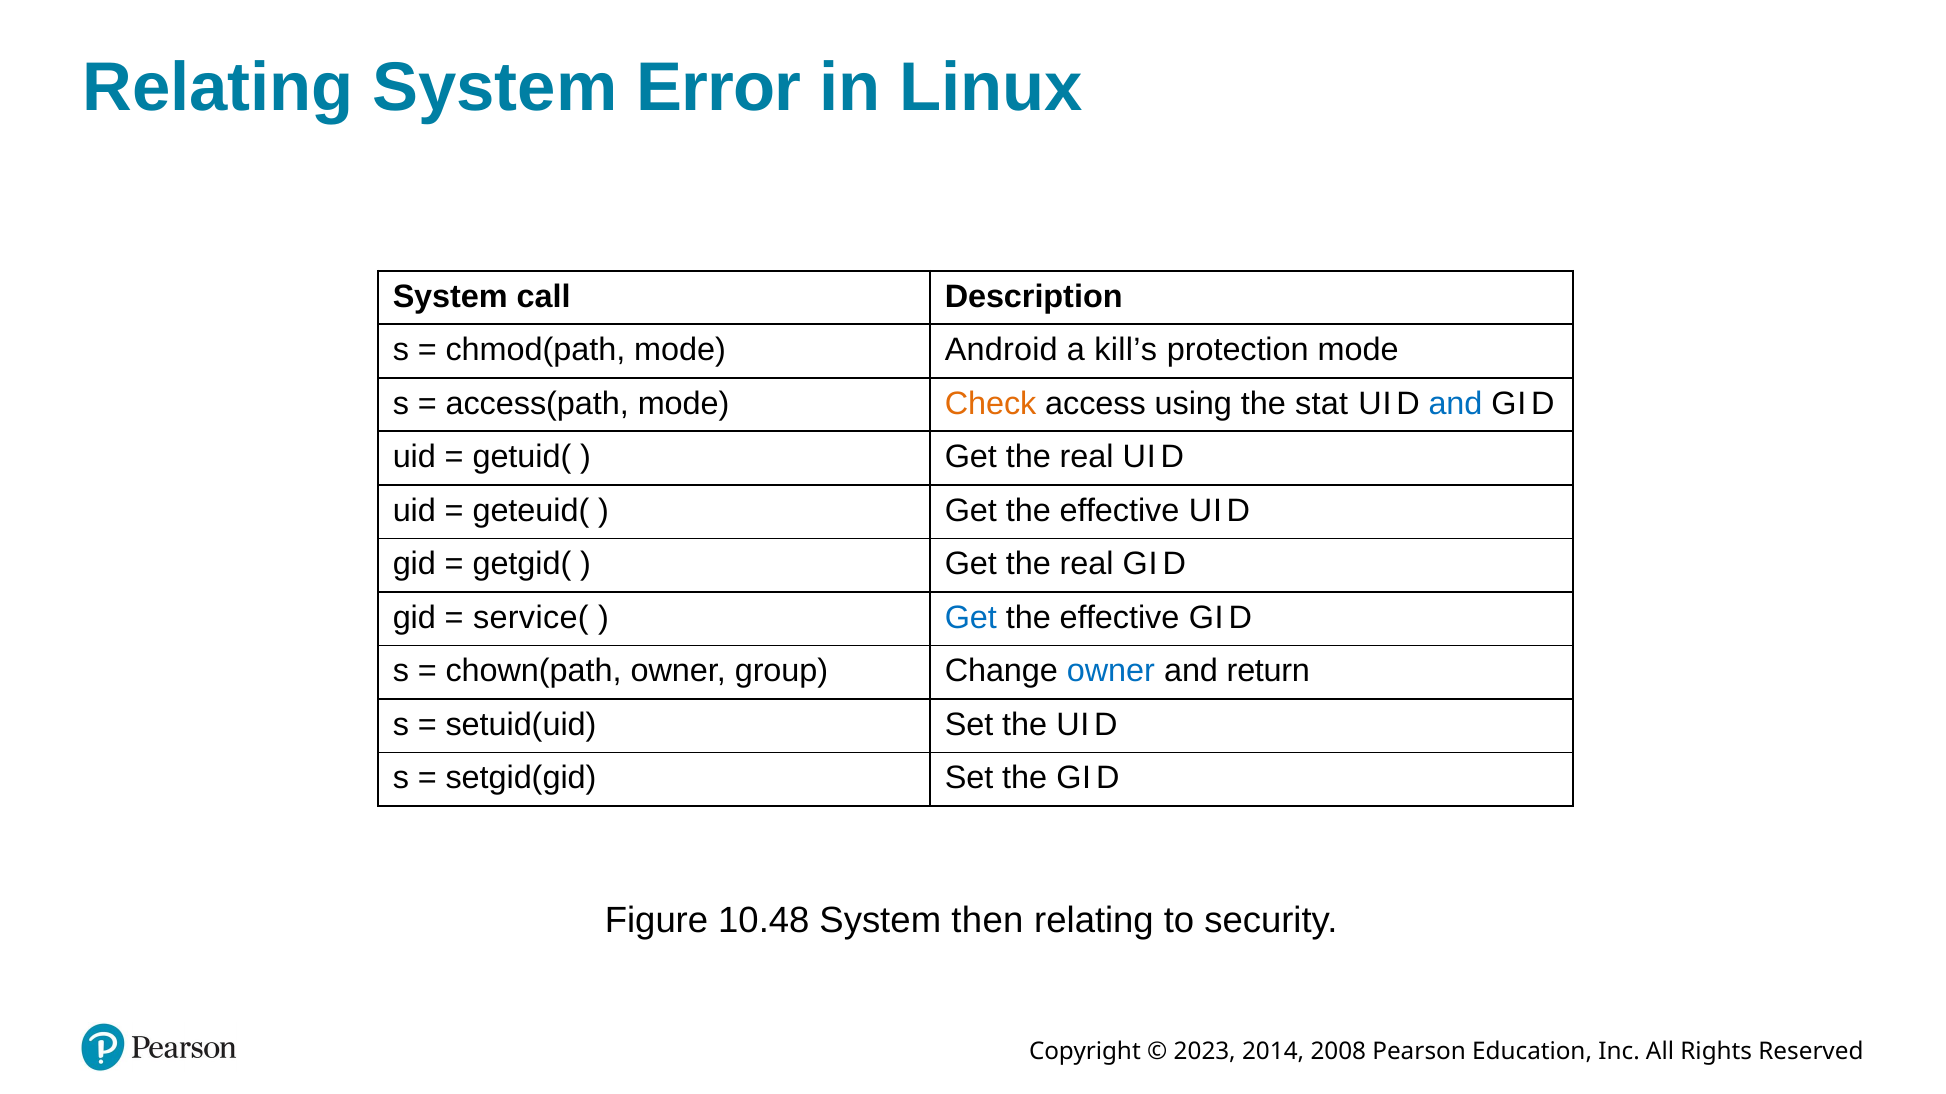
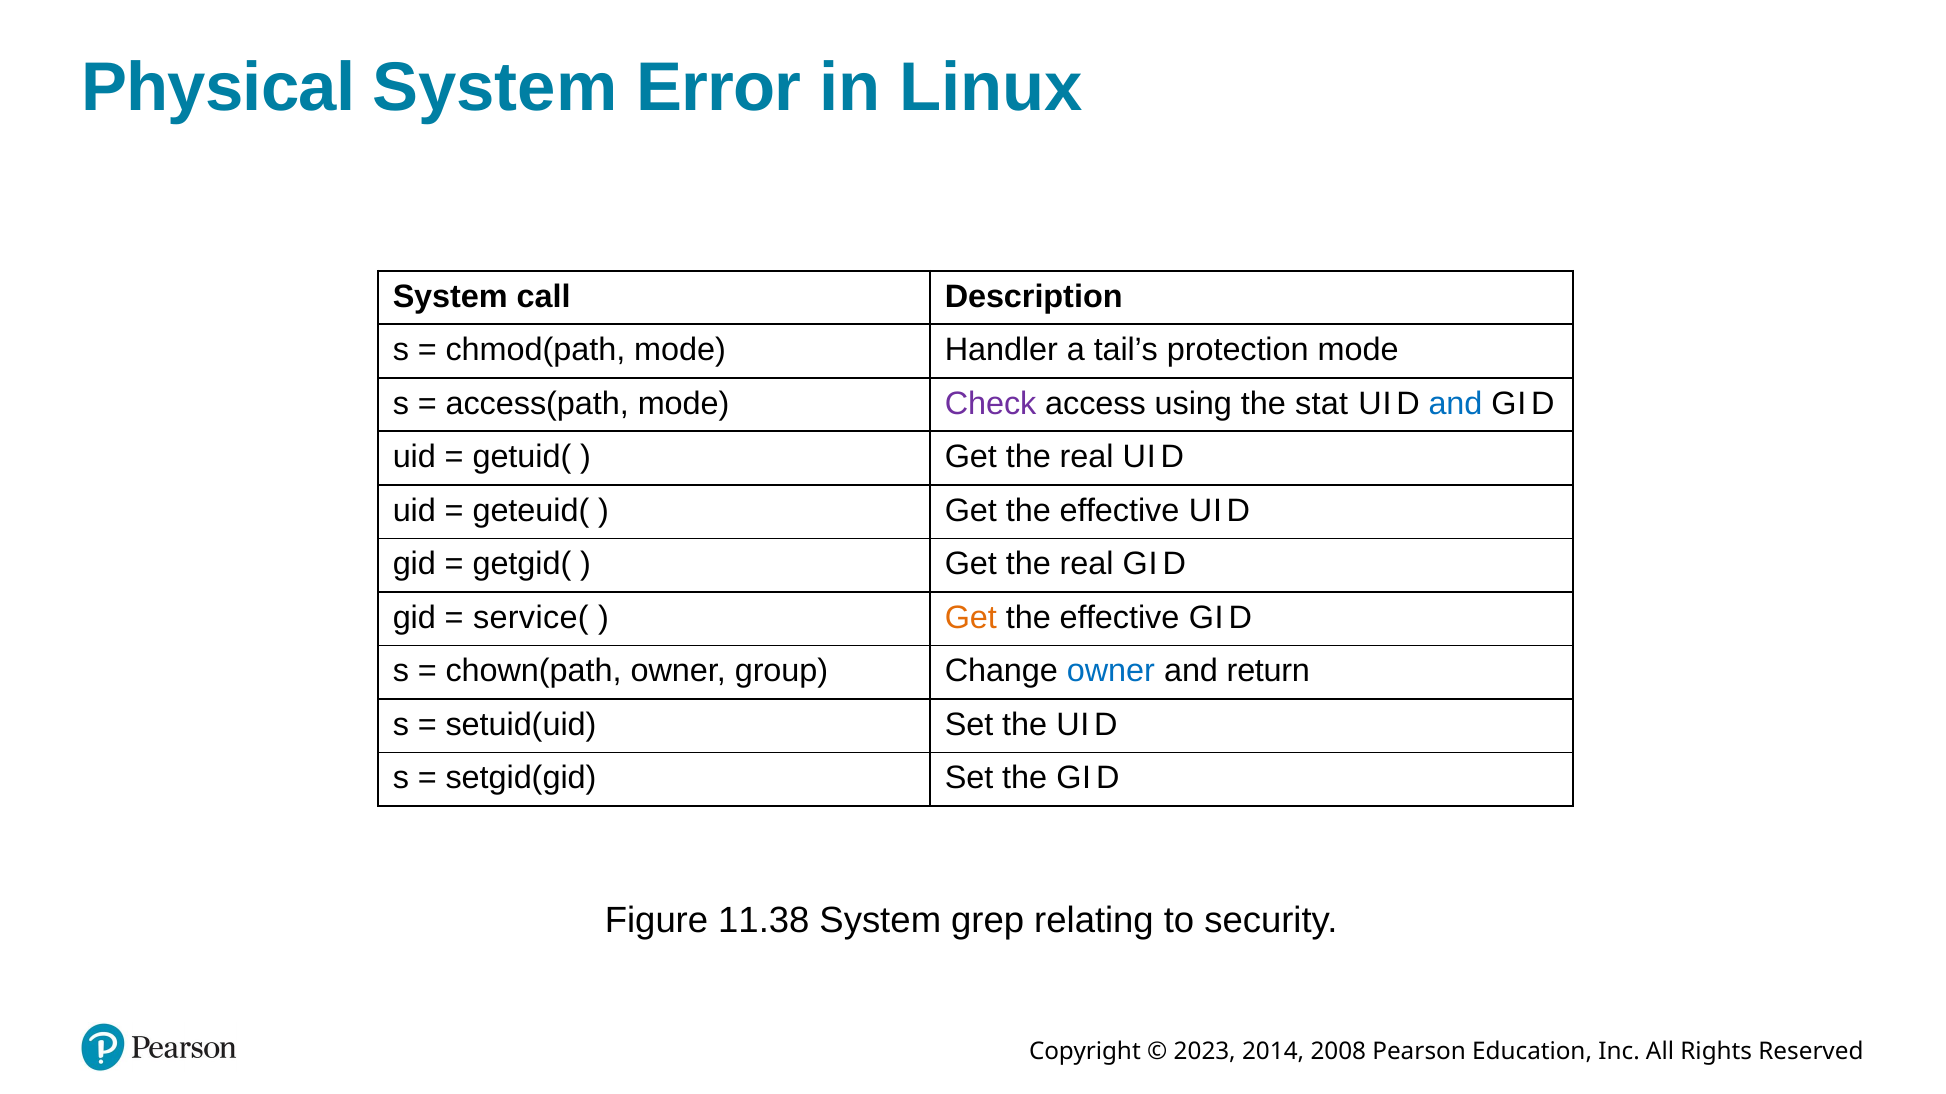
Relating: Relating -> Physical (218, 88)
Android: Android -> Handler (1001, 350)
kill’s: kill’s -> tail’s (1126, 350)
Check colour: orange -> purple (991, 404)
Get colour: blue -> orange (971, 618)
10.48: 10.48 -> 11.38 (764, 921)
then: then -> grep (988, 921)
